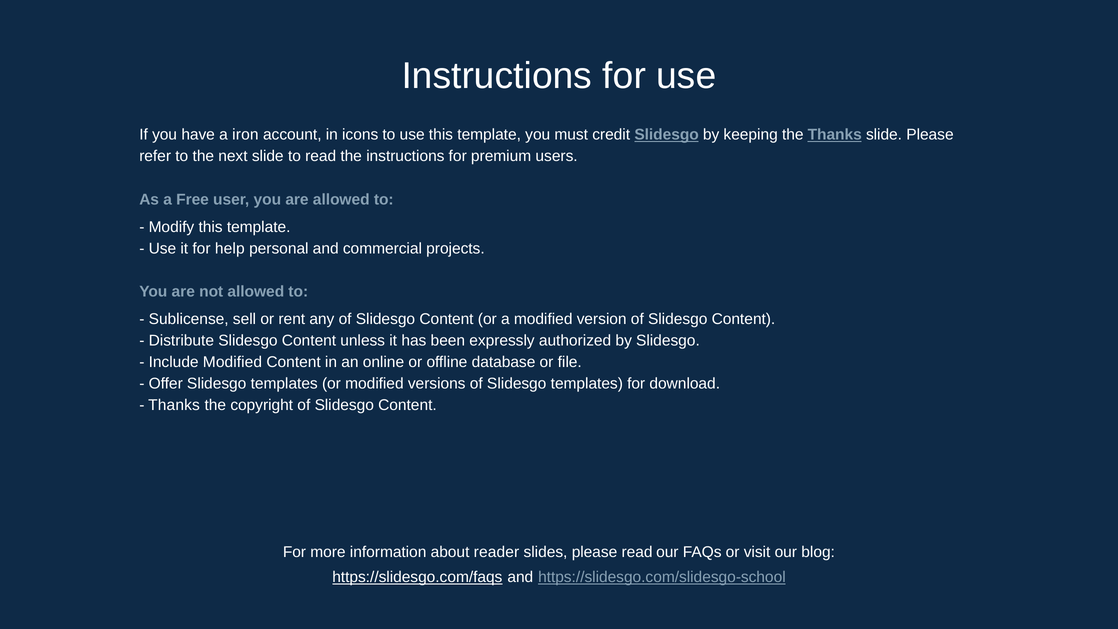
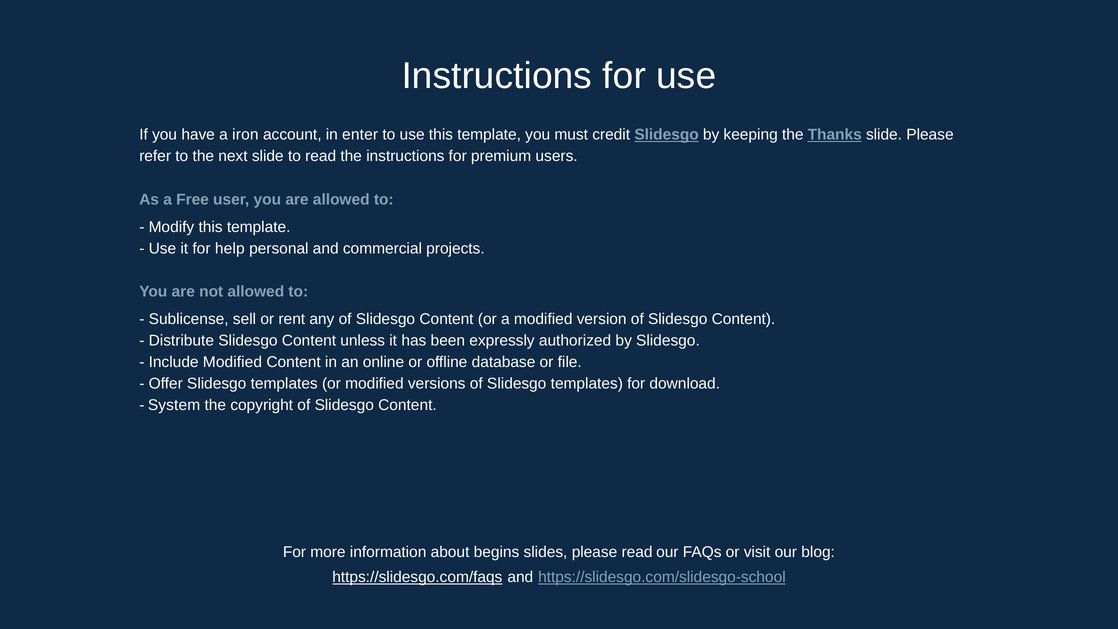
icons: icons -> enter (360, 135)
Thanks: Thanks -> System (174, 405)
reader: reader -> begins (497, 552)
